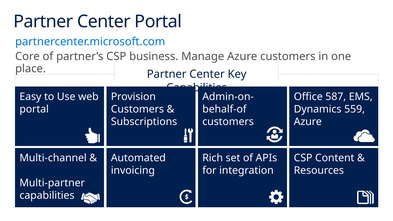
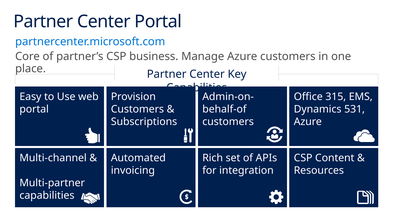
587: 587 -> 315 (336, 97)
559: 559 -> 531 (355, 109)
